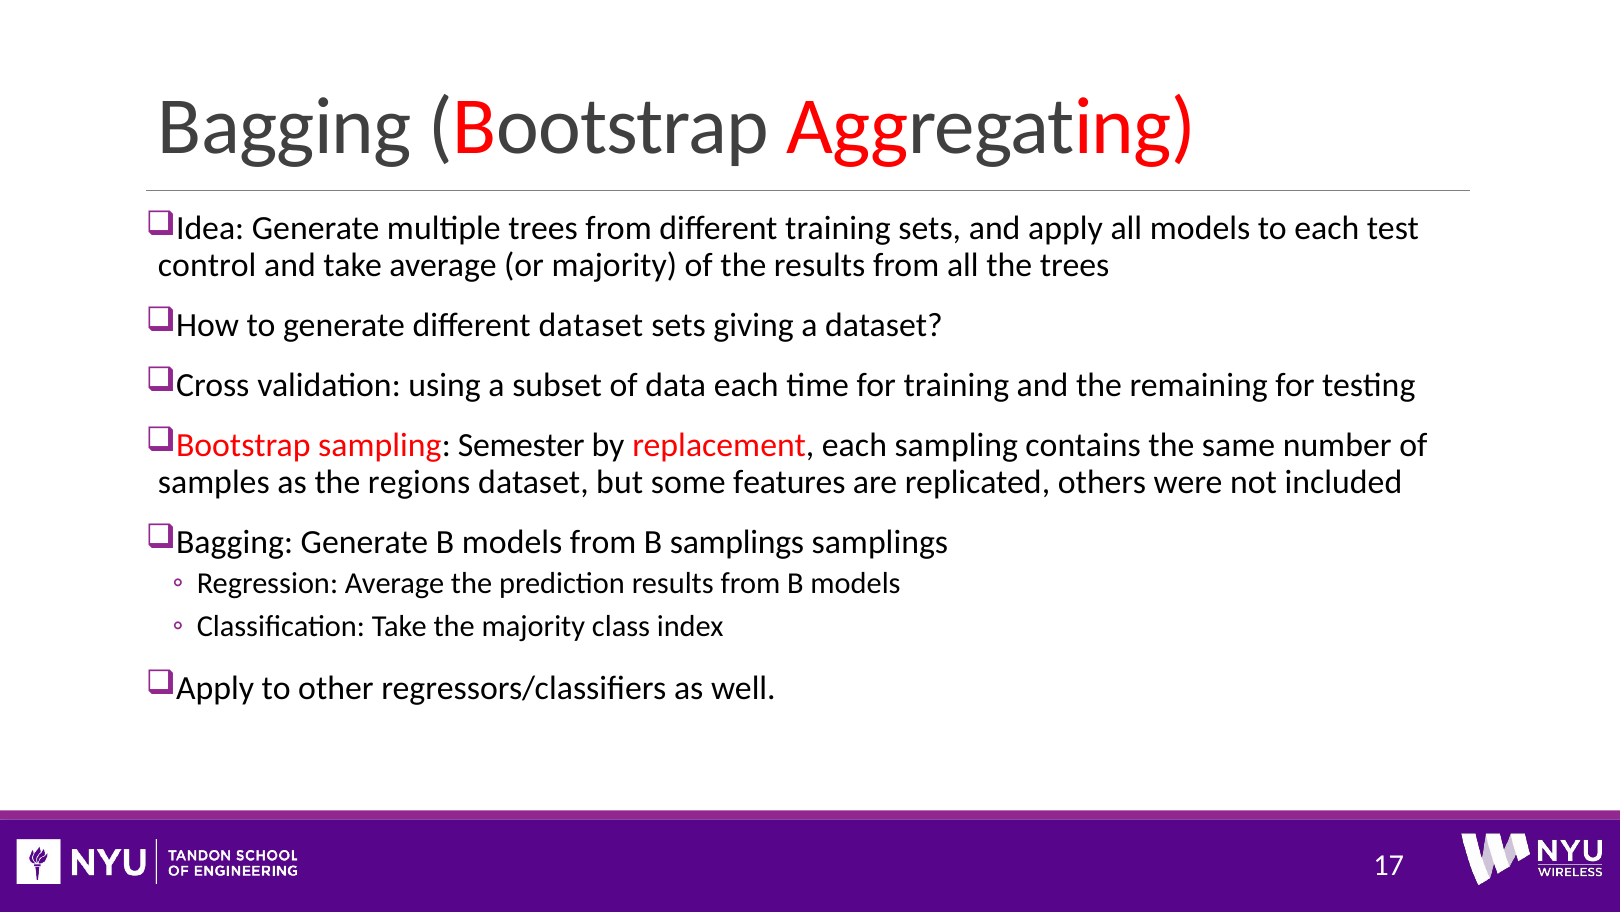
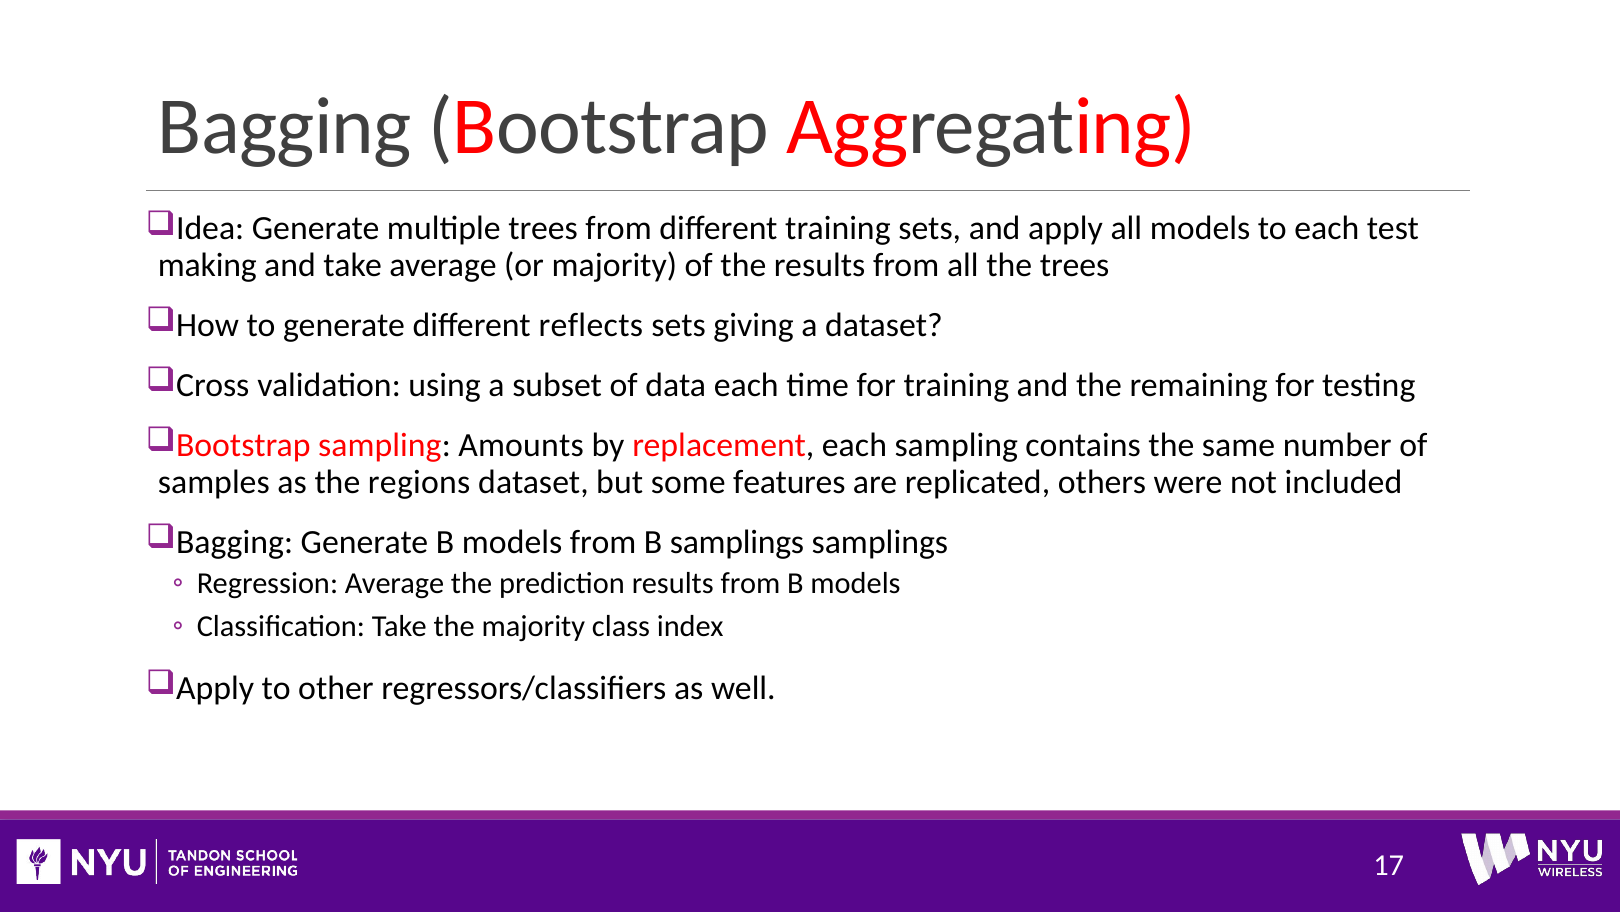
control: control -> making (207, 265)
different dataset: dataset -> reflects (591, 325)
Semester: Semester -> Amounts (521, 445)
